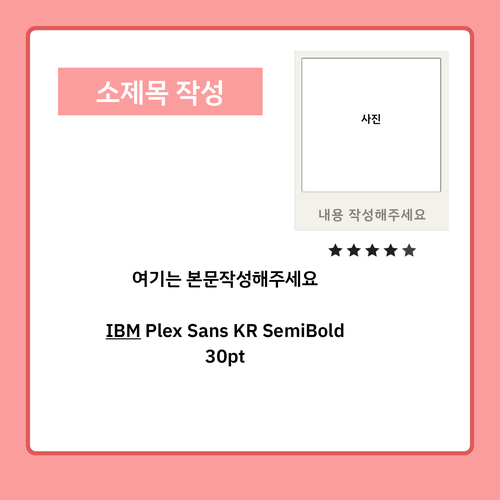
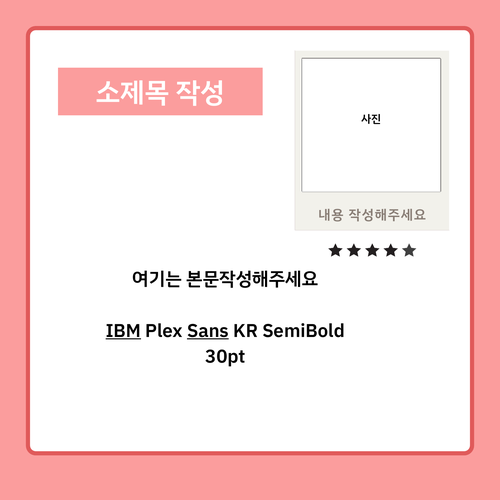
Sans underline: none -> present (208, 331)
